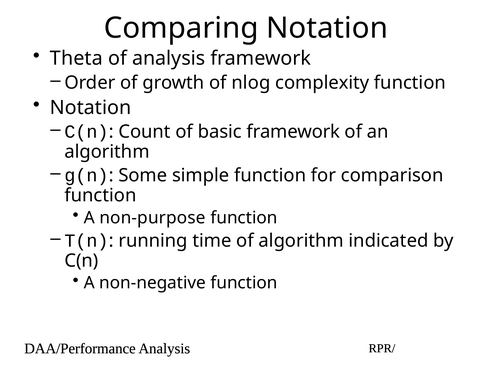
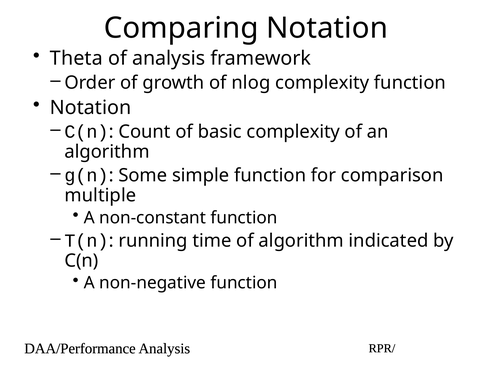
basic framework: framework -> complexity (293, 132)
function: function -> multiple (100, 195)
non-purpose: non-purpose -> non-constant (153, 218)
